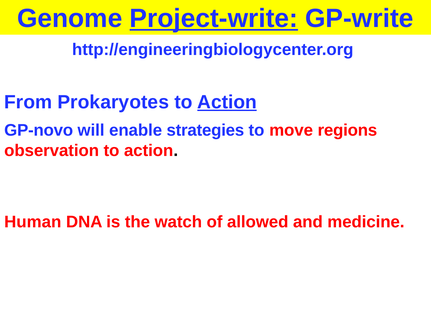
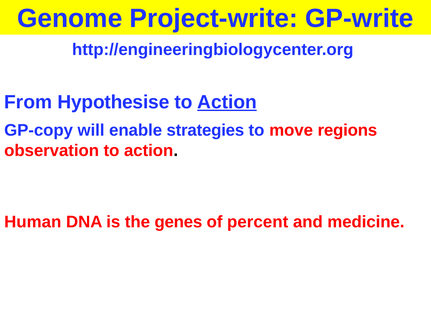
Project-write underline: present -> none (214, 18)
Prokaryotes: Prokaryotes -> Hypothesise (113, 102)
GP-novo: GP-novo -> GP-copy (39, 130)
watch: watch -> genes (178, 222)
allowed: allowed -> percent (258, 222)
